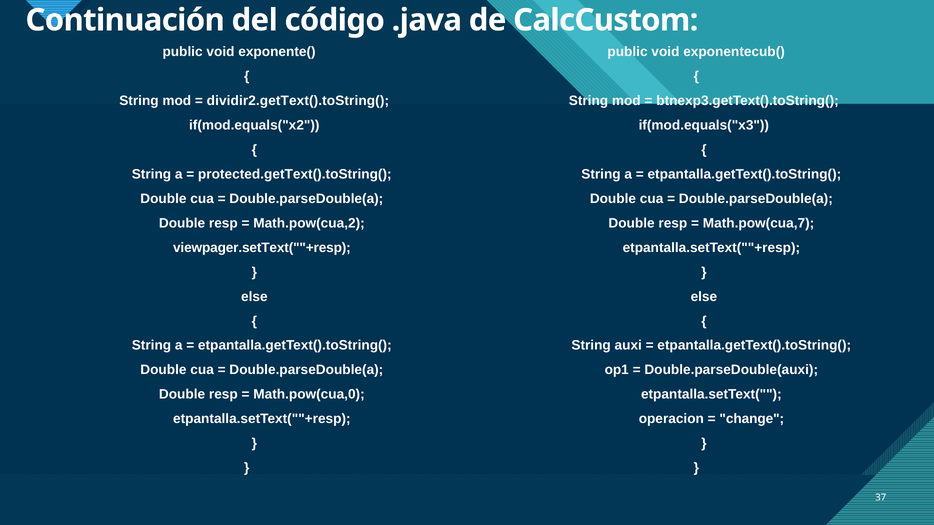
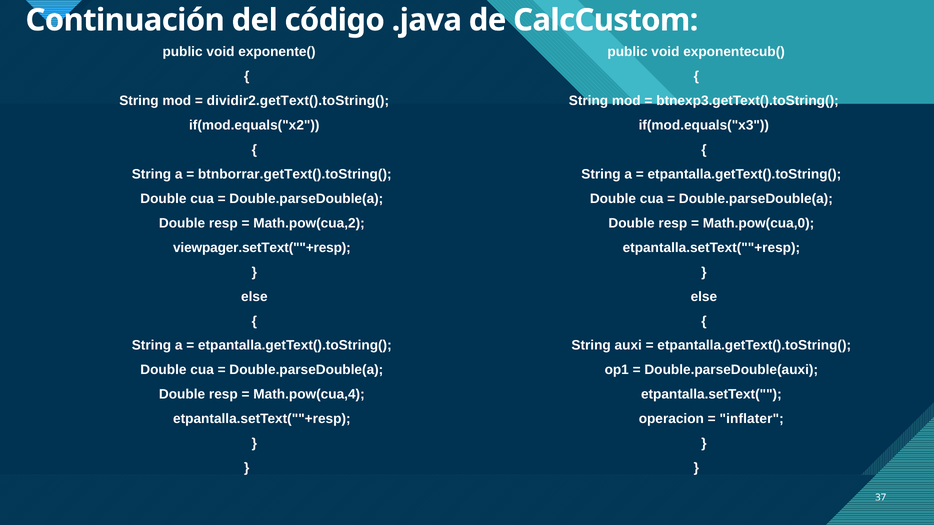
protected.getText().toString(: protected.getText().toString( -> btnborrar.getText().toString( (295, 174)
Math.pow(cua,7: Math.pow(cua,7 -> Math.pow(cua,0 (759, 223)
Math.pow(cua,0: Math.pow(cua,0 -> Math.pow(cua,4 (309, 395)
change: change -> inflater (752, 419)
